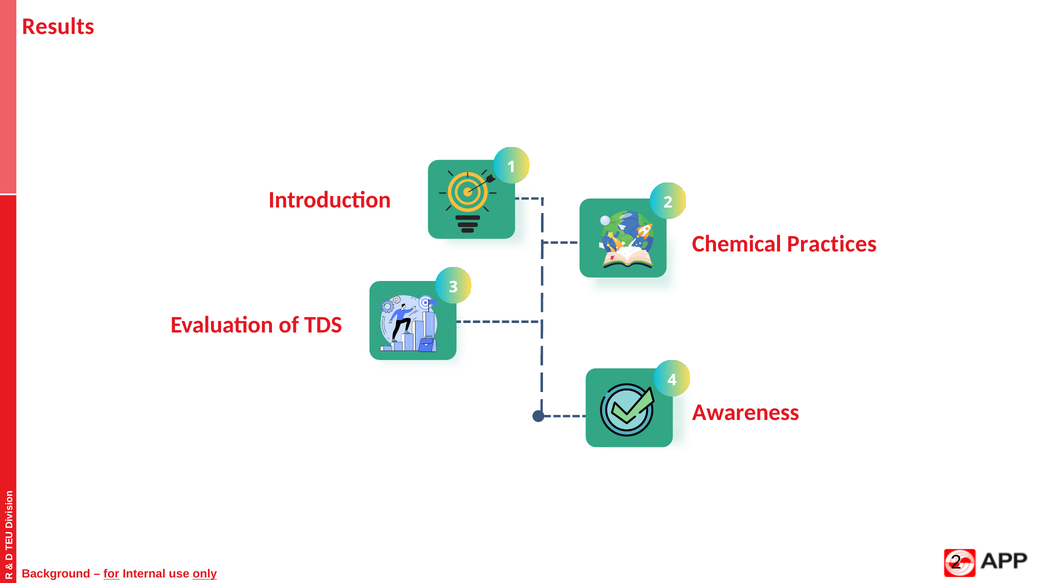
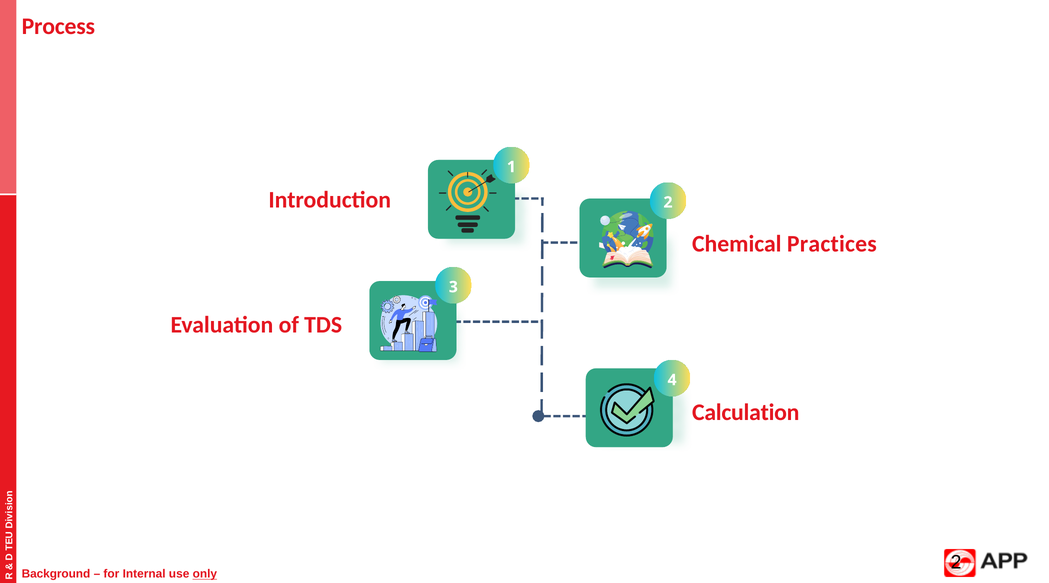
Results: Results -> Process (58, 26)
Awareness: Awareness -> Calculation (746, 412)
for underline: present -> none (111, 574)
